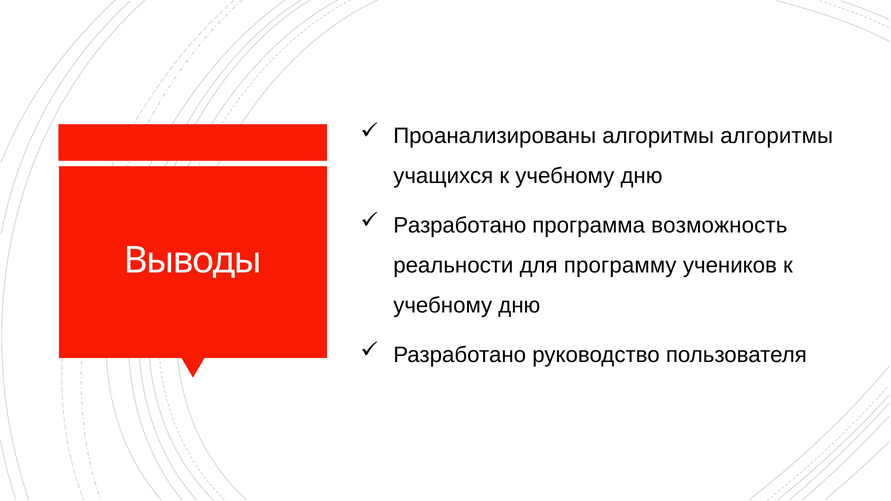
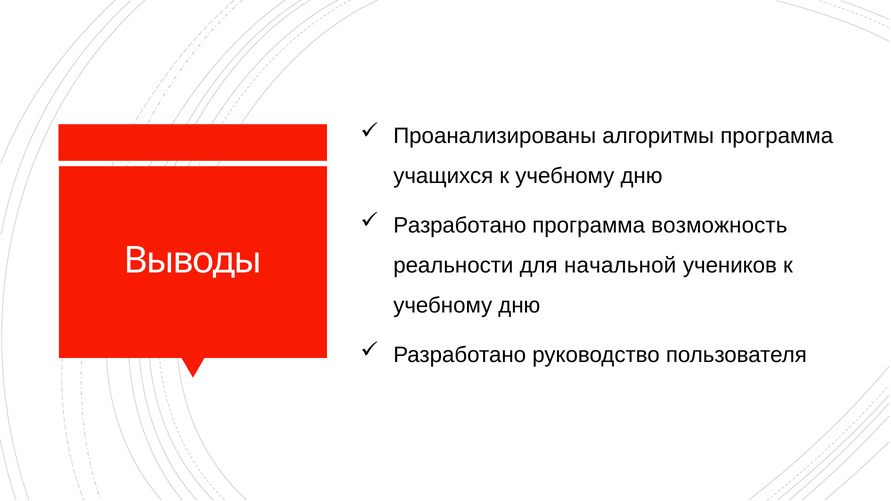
алгоритмы алгоритмы: алгоритмы -> программа (777, 136)
программу: программу -> начальной (620, 265)
